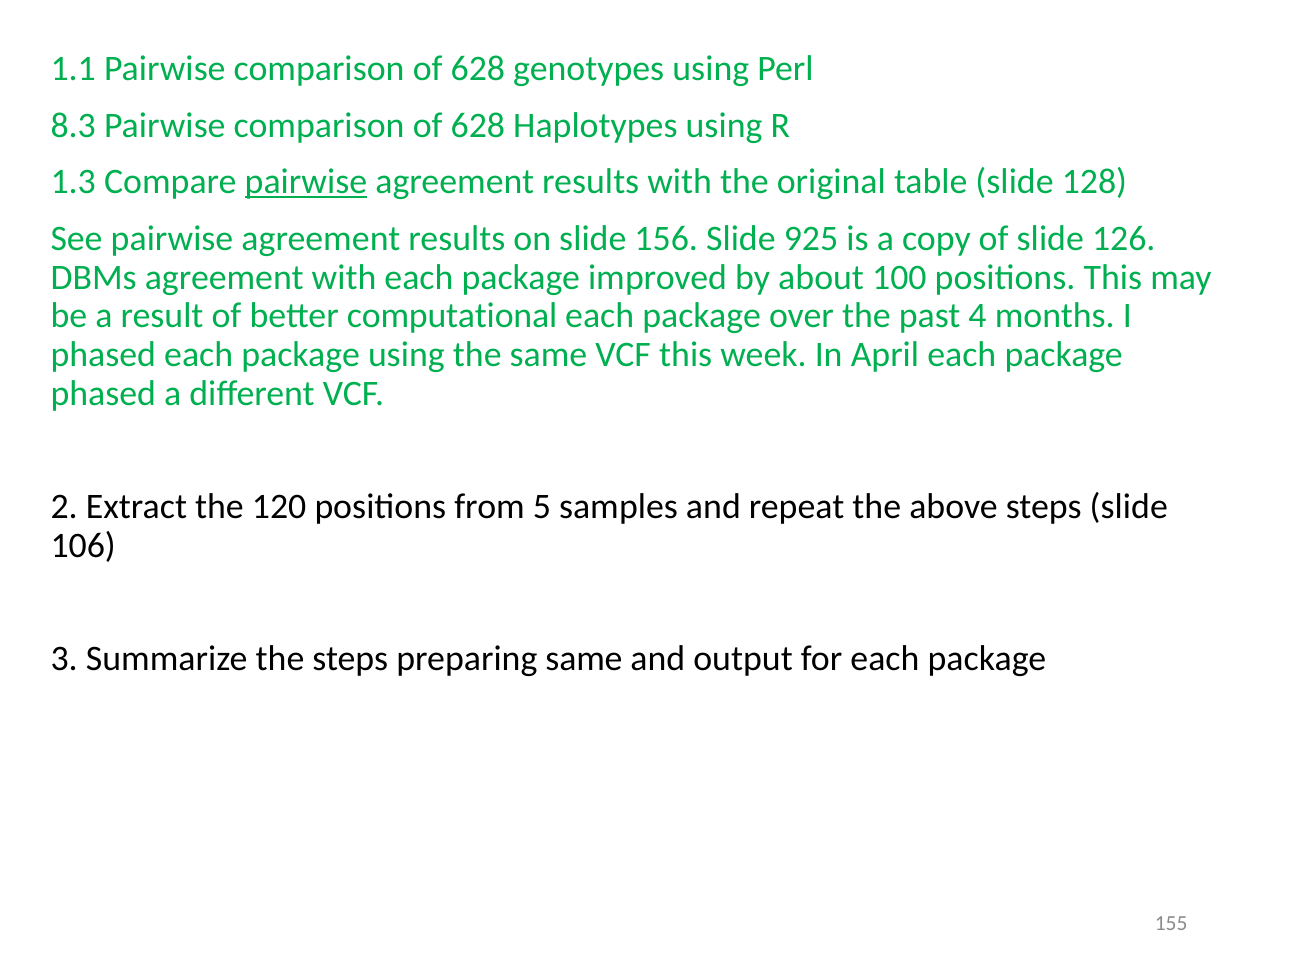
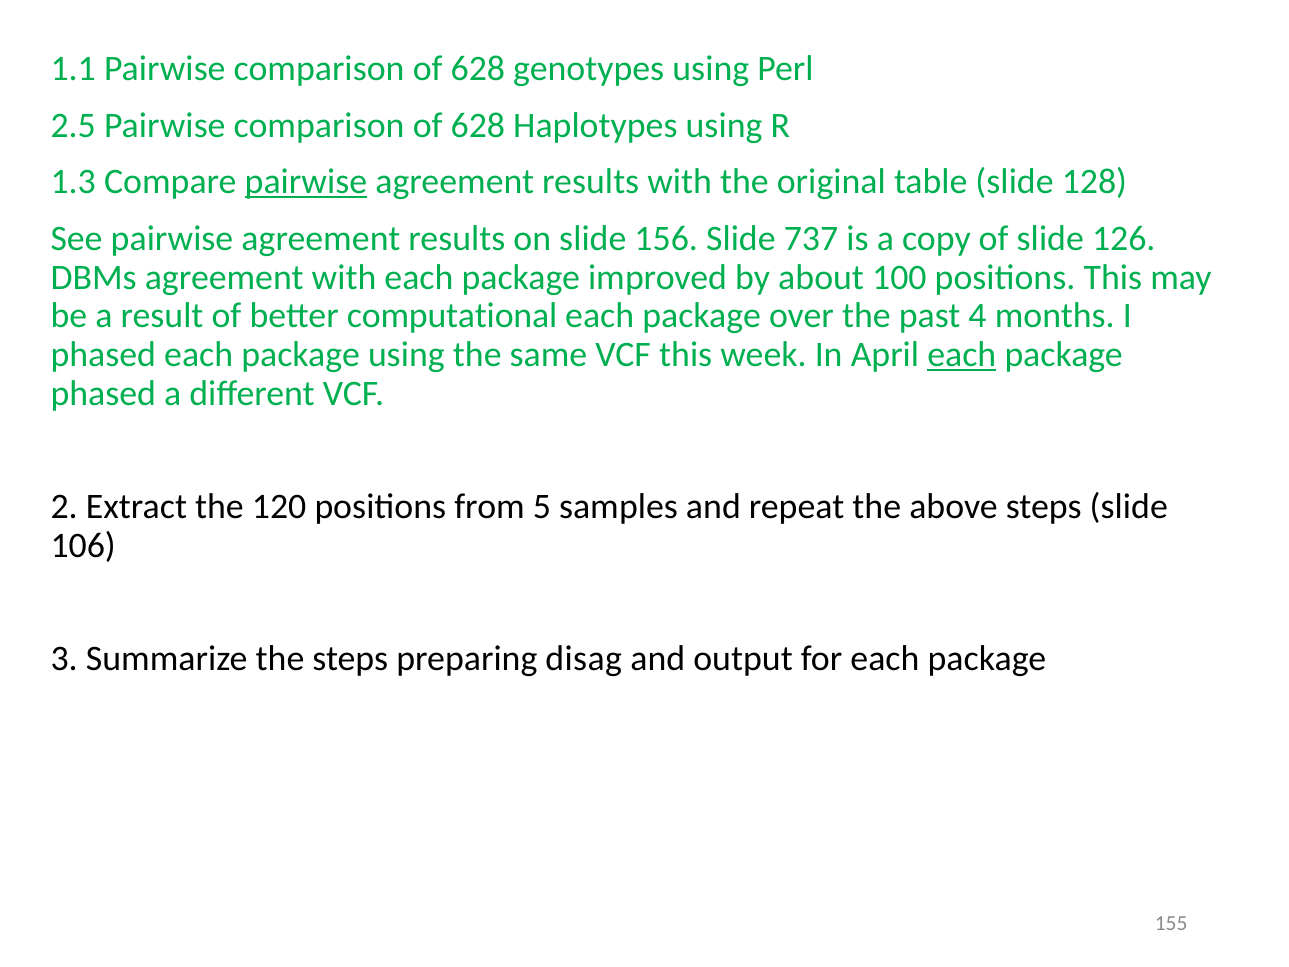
8.3: 8.3 -> 2.5 (73, 125)
925: 925 -> 737 (811, 239)
each underline: none -> present (962, 355)
preparing same: same -> disag (584, 659)
